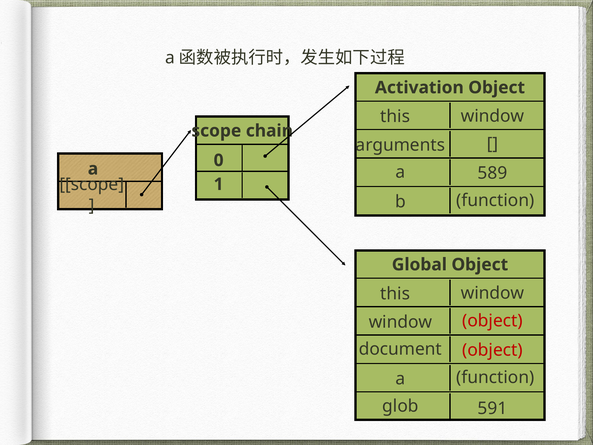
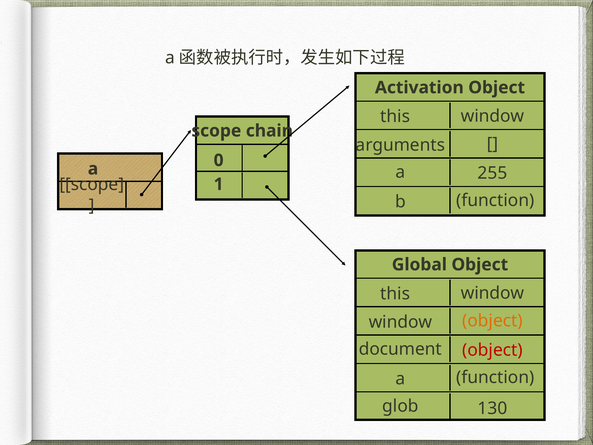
589: 589 -> 255 (492, 173)
object colour: red -> orange (492, 321)
591: 591 -> 130 (492, 408)
